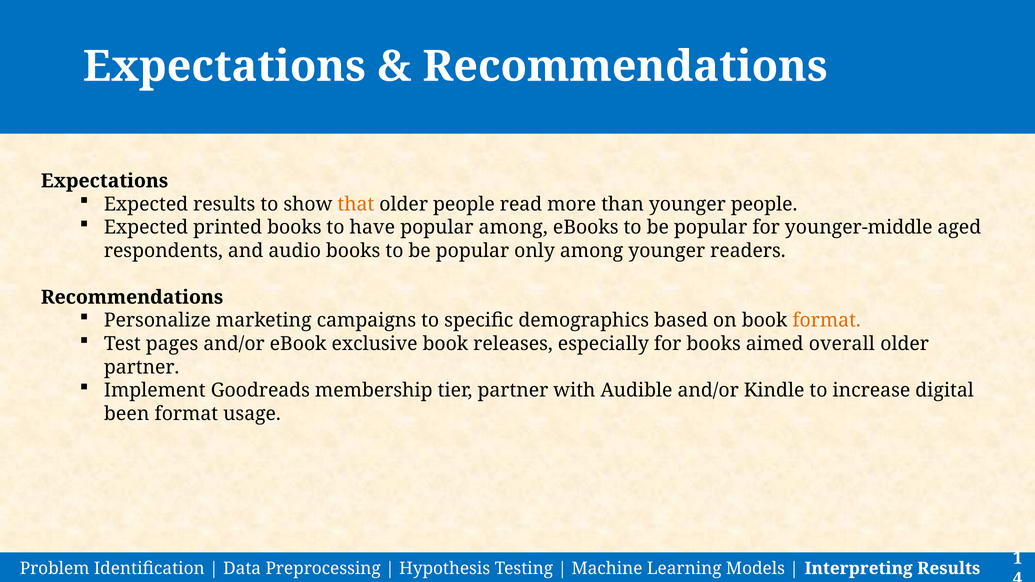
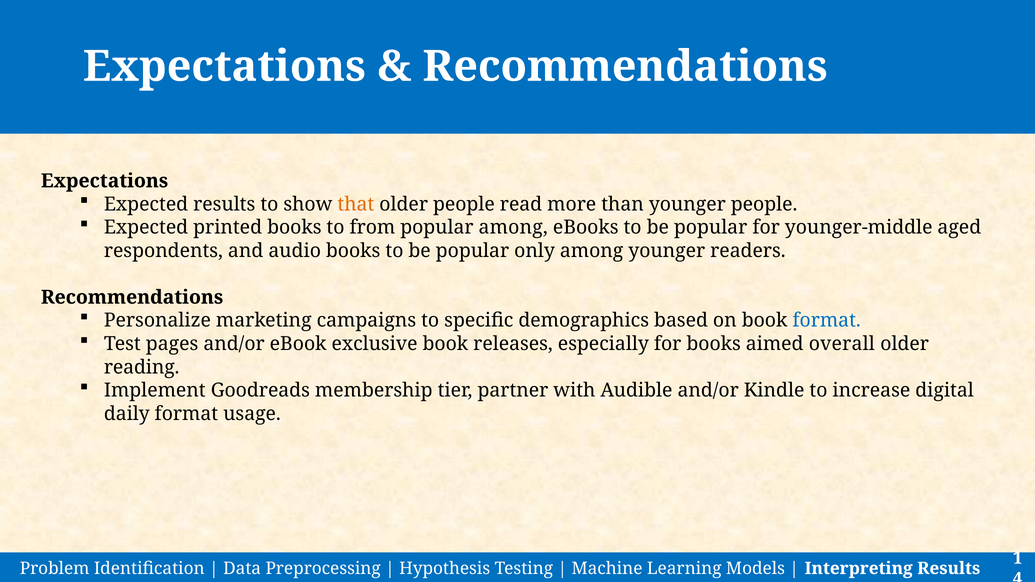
have: have -> from (372, 228)
format colour: orange -> blue (827, 321)
partner: partner -> reading (142, 367)
been: been -> daily (127, 414)
